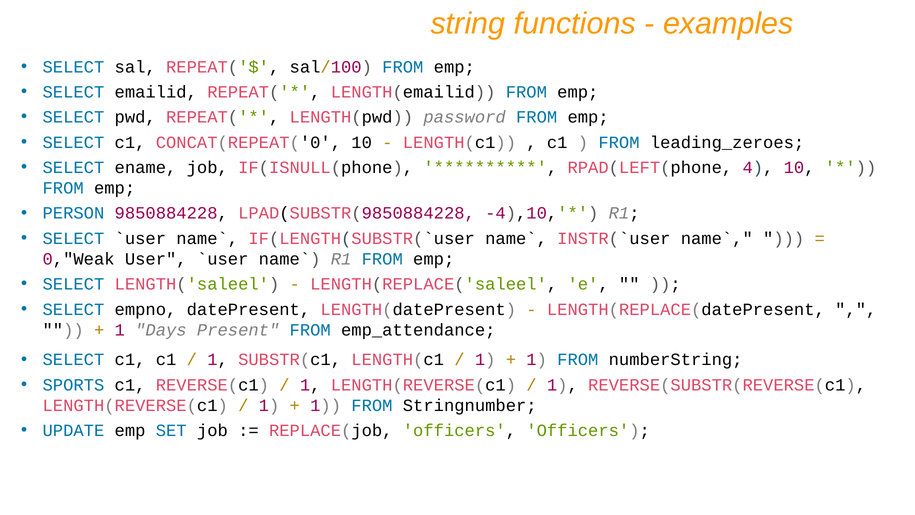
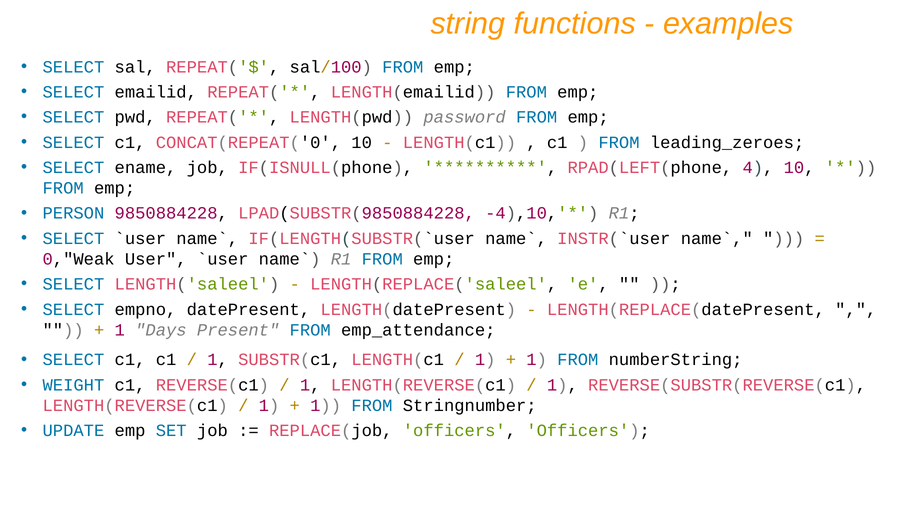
SPORTS: SPORTS -> WEIGHT (73, 385)
